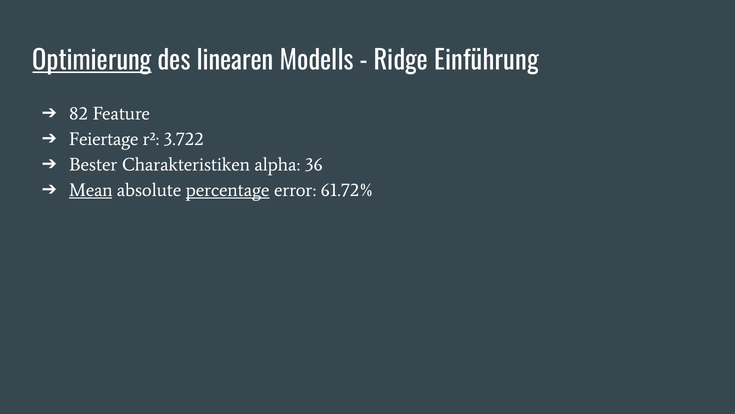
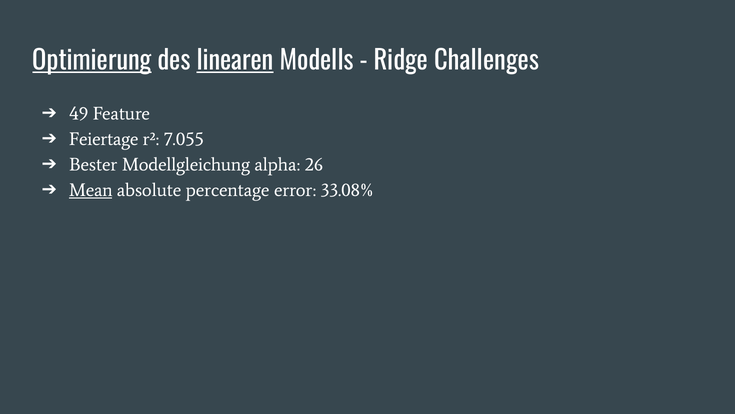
linearen underline: none -> present (235, 61)
Einführung: Einführung -> Challenges (487, 61)
82: 82 -> 49 (79, 114)
3.722: 3.722 -> 7.055 (184, 139)
Charakteristiken: Charakteristiken -> Modellgleichung (186, 164)
36: 36 -> 26 (314, 164)
percentage underline: present -> none (228, 190)
61.72%: 61.72% -> 33.08% (347, 190)
